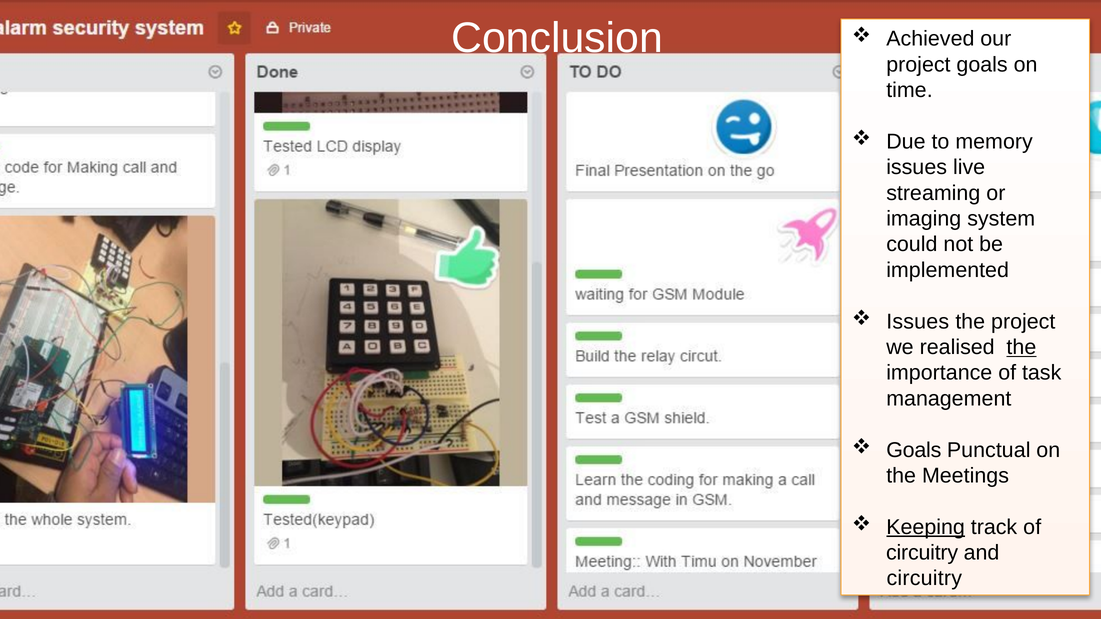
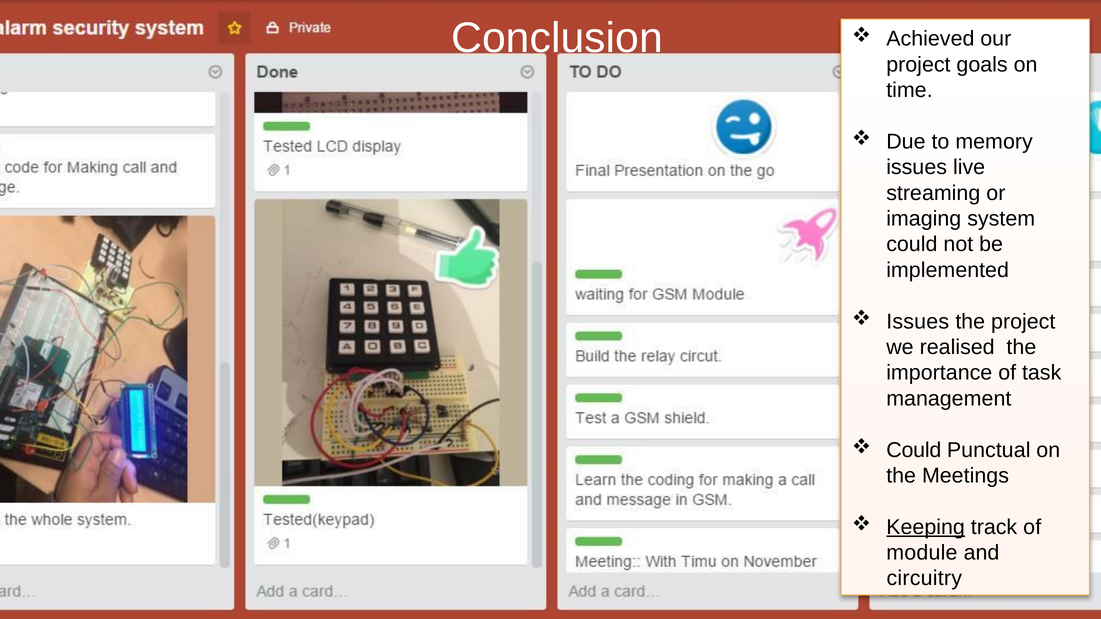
the underline: present -> none (1021, 347)
Goals: Goals -> Could (914, 450)
circuitry: circuitry -> module (922, 553)
